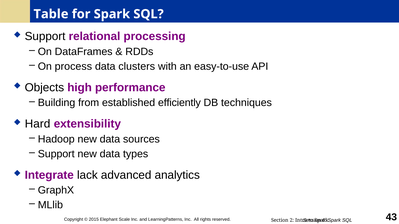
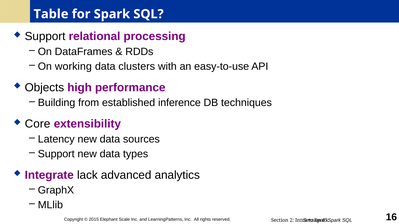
process: process -> working (73, 67)
efficiently: efficiently -> inference (179, 103)
Hard: Hard -> Core (38, 124)
Hadoop: Hadoop -> Latency (56, 139)
43: 43 -> 16 (391, 217)
